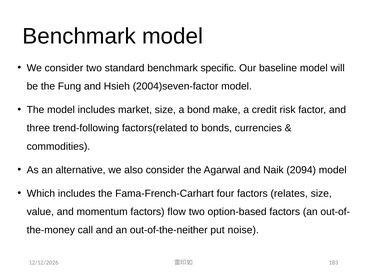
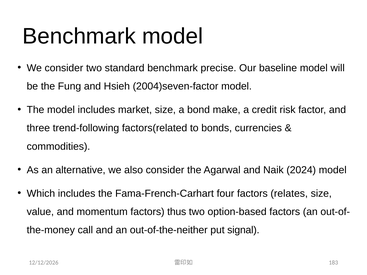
specific: specific -> precise (218, 68)
2094: 2094 -> 2024 (301, 170)
flow: flow -> thus (177, 212)
noise: noise -> signal (243, 230)
